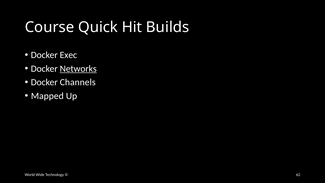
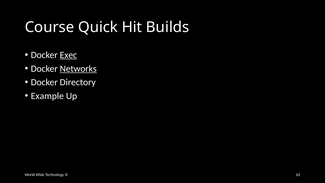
Exec underline: none -> present (68, 55)
Channels: Channels -> Directory (78, 82)
Mapped: Mapped -> Example (47, 96)
